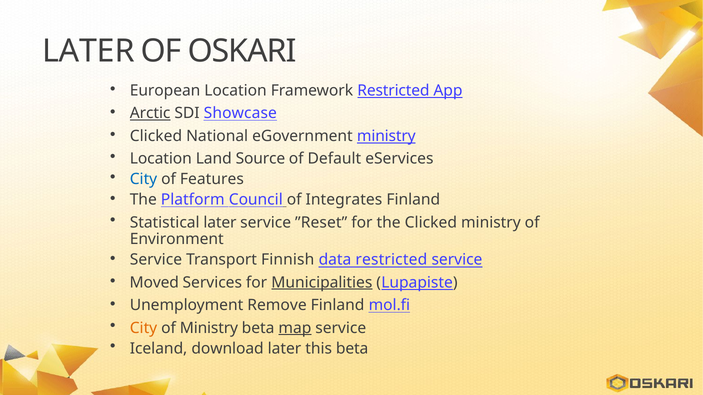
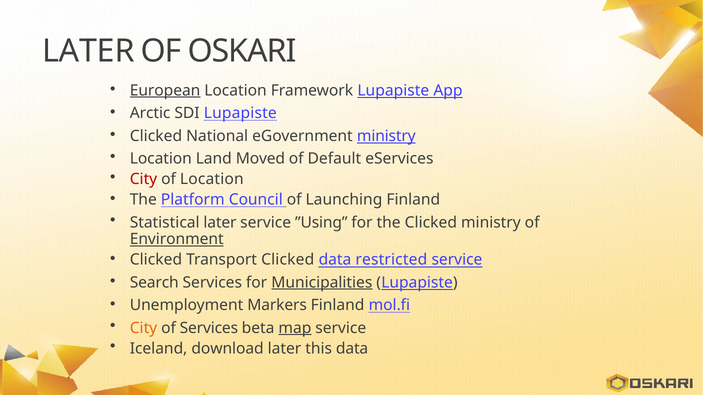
European underline: none -> present (165, 91)
Framework Restricted: Restricted -> Lupapiste (393, 91)
Arctic underline: present -> none (150, 113)
SDI Showcase: Showcase -> Lupapiste (240, 113)
Source: Source -> Moved (260, 159)
City colour: blue -> red (143, 179)
of Features: Features -> Location (212, 179)
Integrates: Integrates -> Launching (344, 200)
”Reset: ”Reset -> ”Using (321, 223)
Environment underline: none -> present (177, 240)
Service: Service -> Clicked (156, 260)
Transport Finnish: Finnish -> Clicked (288, 260)
Moved: Moved -> Search (154, 283)
Remove: Remove -> Markers (277, 306)
of Ministry: Ministry -> Services (209, 328)
this beta: beta -> data (352, 349)
